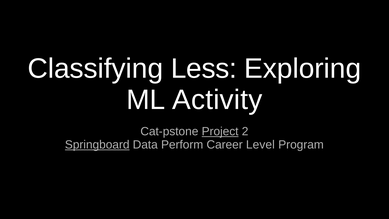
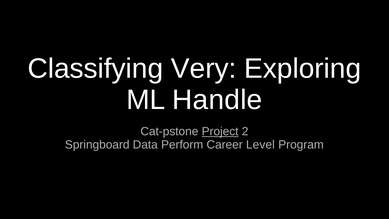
Less: Less -> Very (204, 68)
Activity: Activity -> Handle (217, 100)
Springboard underline: present -> none (97, 145)
